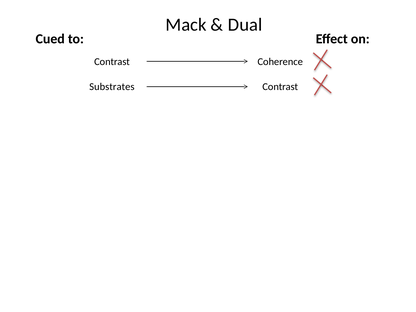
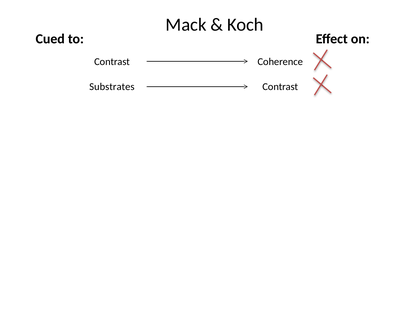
Dual: Dual -> Koch (245, 25)
